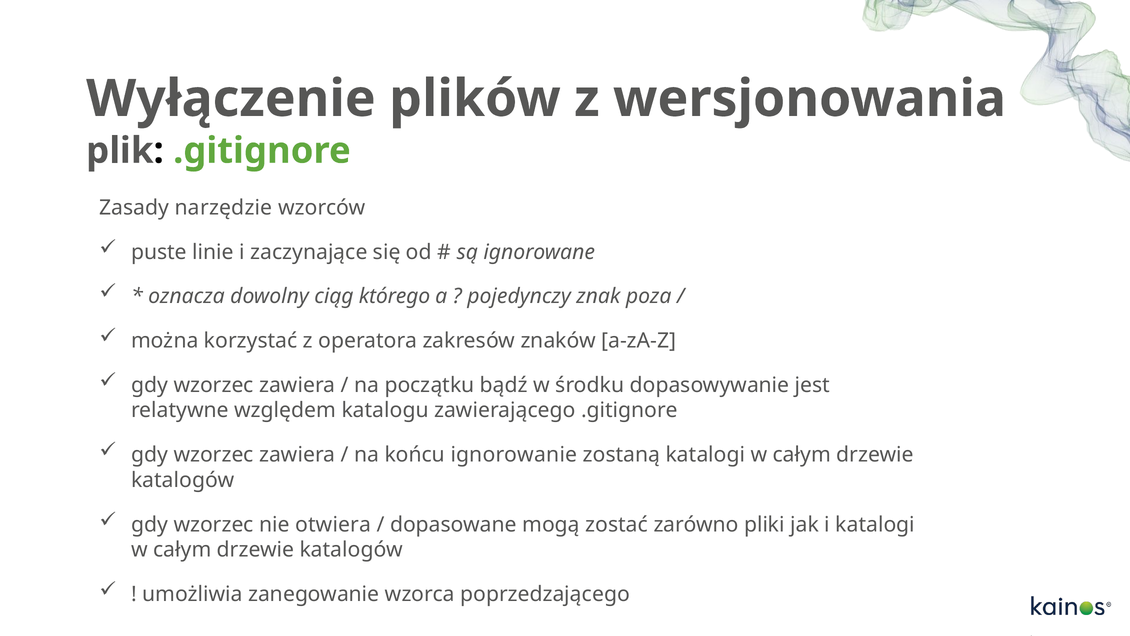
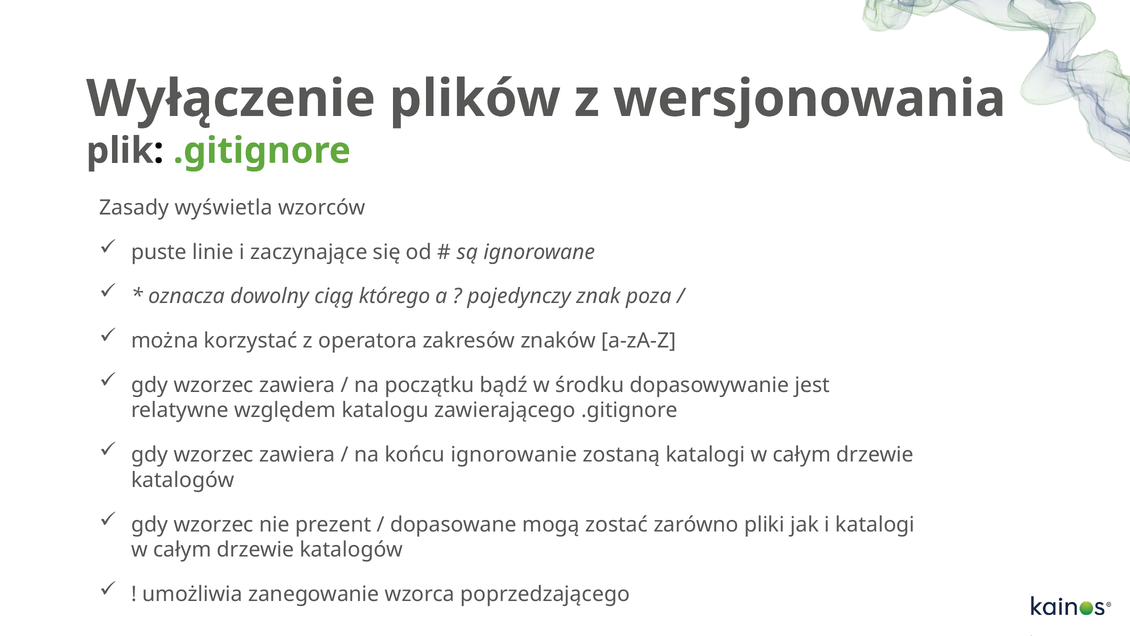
narzędzie: narzędzie -> wyświetla (224, 208)
otwiera: otwiera -> prezent (333, 524)
